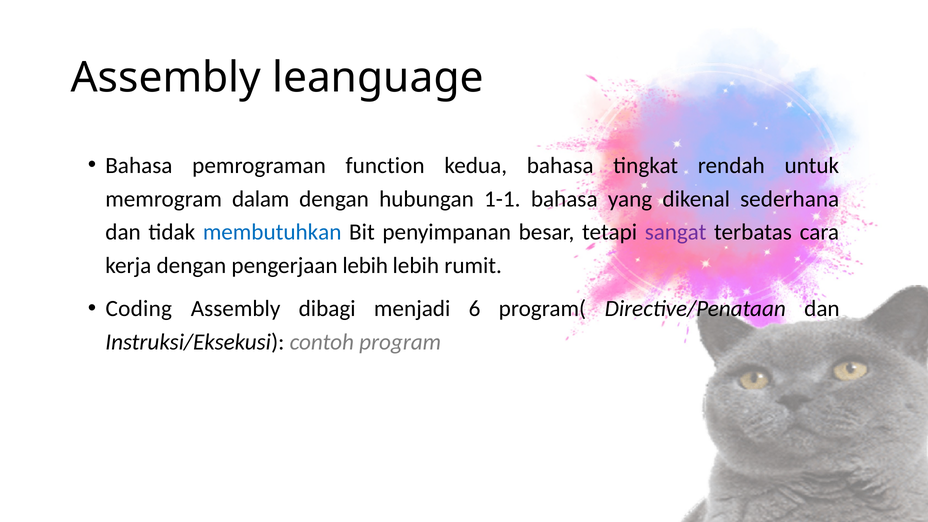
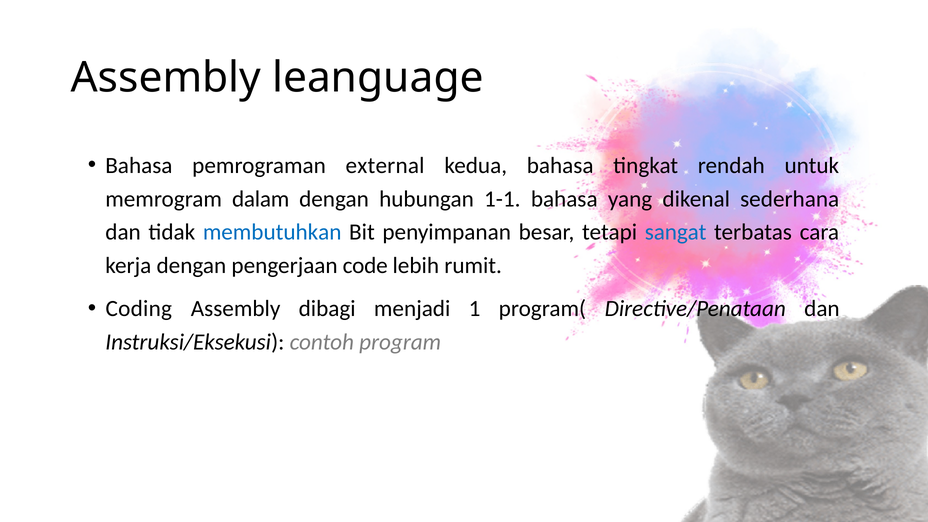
function: function -> external (385, 166)
sangat colour: purple -> blue (676, 232)
pengerjaan lebih: lebih -> code (365, 266)
6: 6 -> 1 (475, 309)
